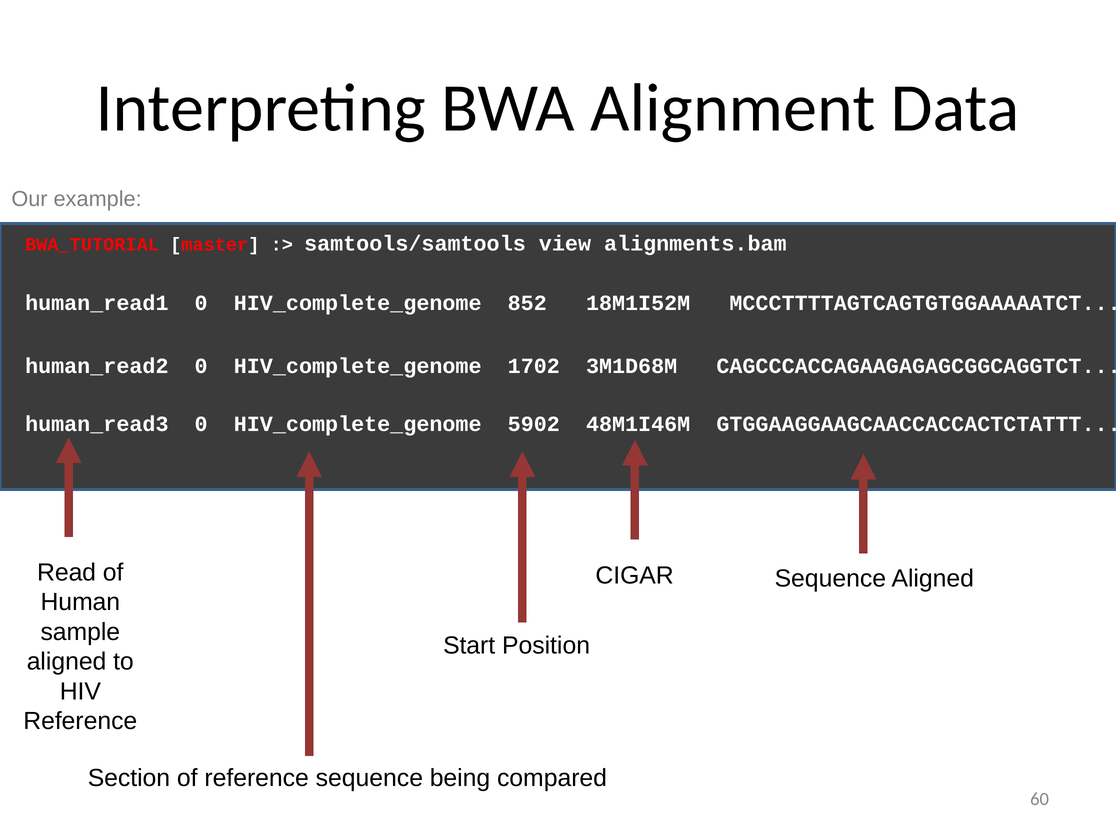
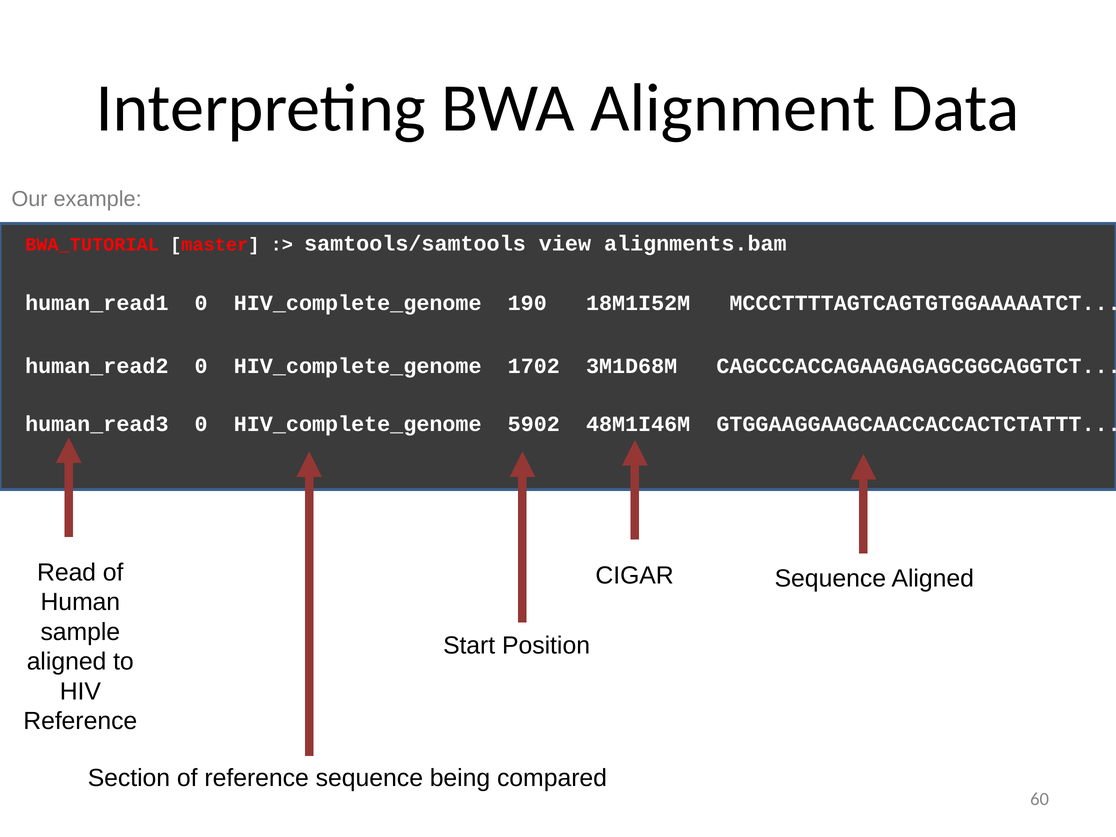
852: 852 -> 190 (527, 303)
